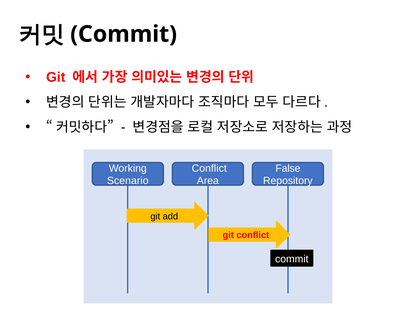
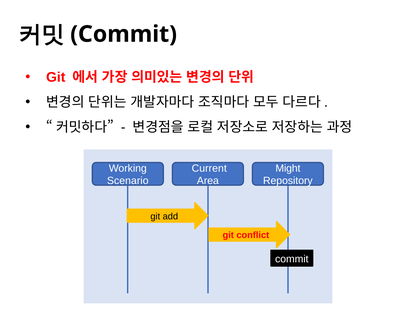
Conflict: Conflict -> Current (209, 168)
False: False -> Might (288, 168)
